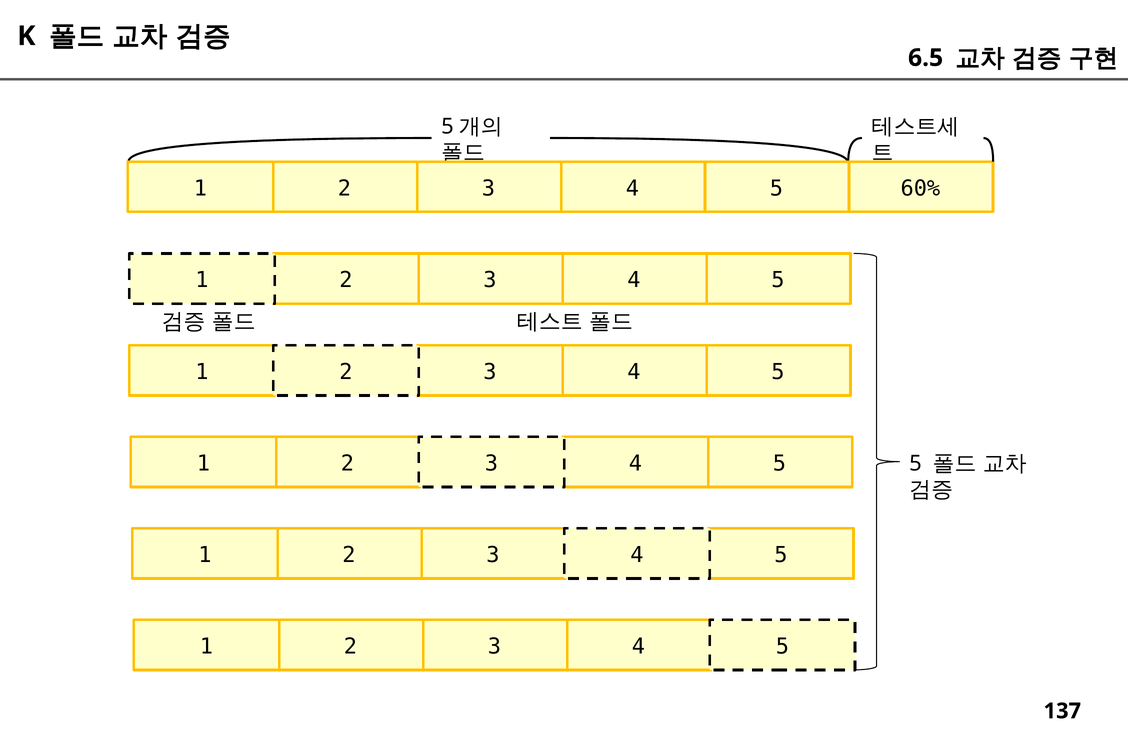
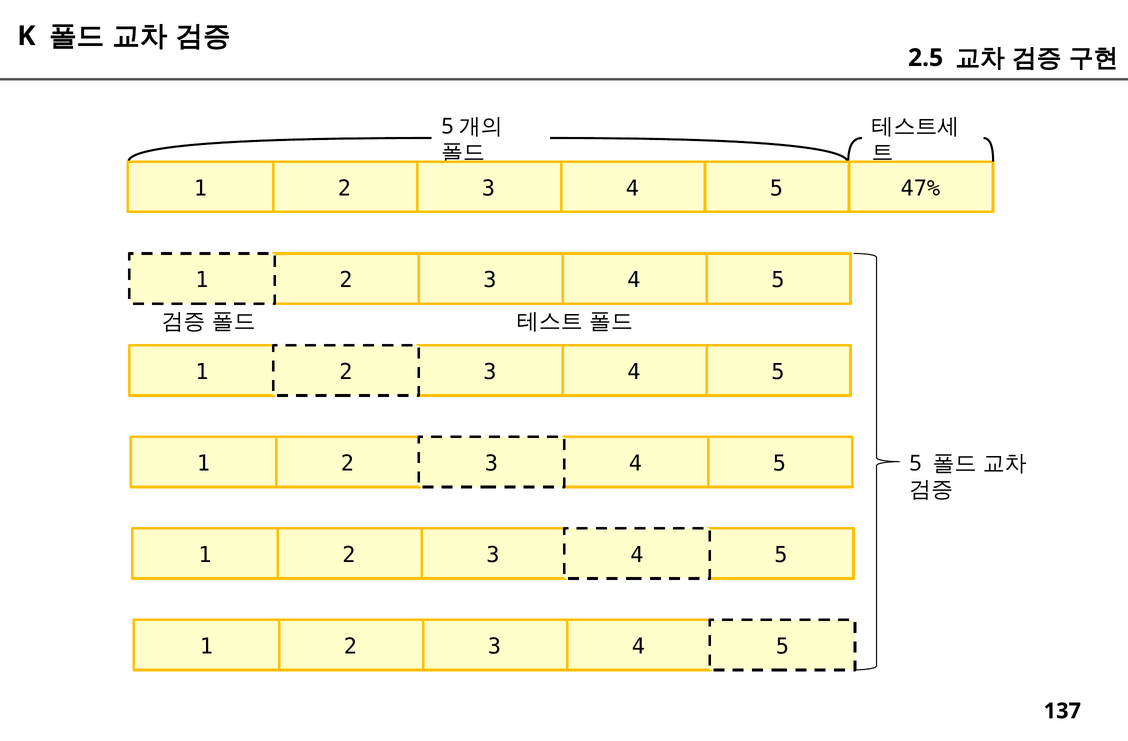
6.5: 6.5 -> 2.5 (926, 58)
60%: 60% -> 47% (920, 188)
